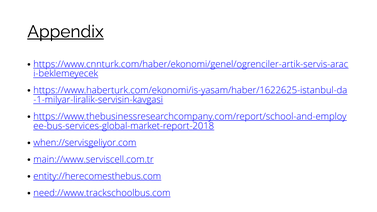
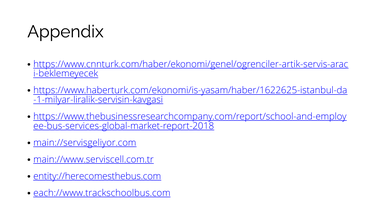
Appendix underline: present -> none (65, 32)
when://servisgeliyor.com: when://servisgeliyor.com -> main://servisgeliyor.com (85, 143)
need://www.trackschoolbus.com: need://www.trackschoolbus.com -> each://www.trackschoolbus.com (102, 193)
